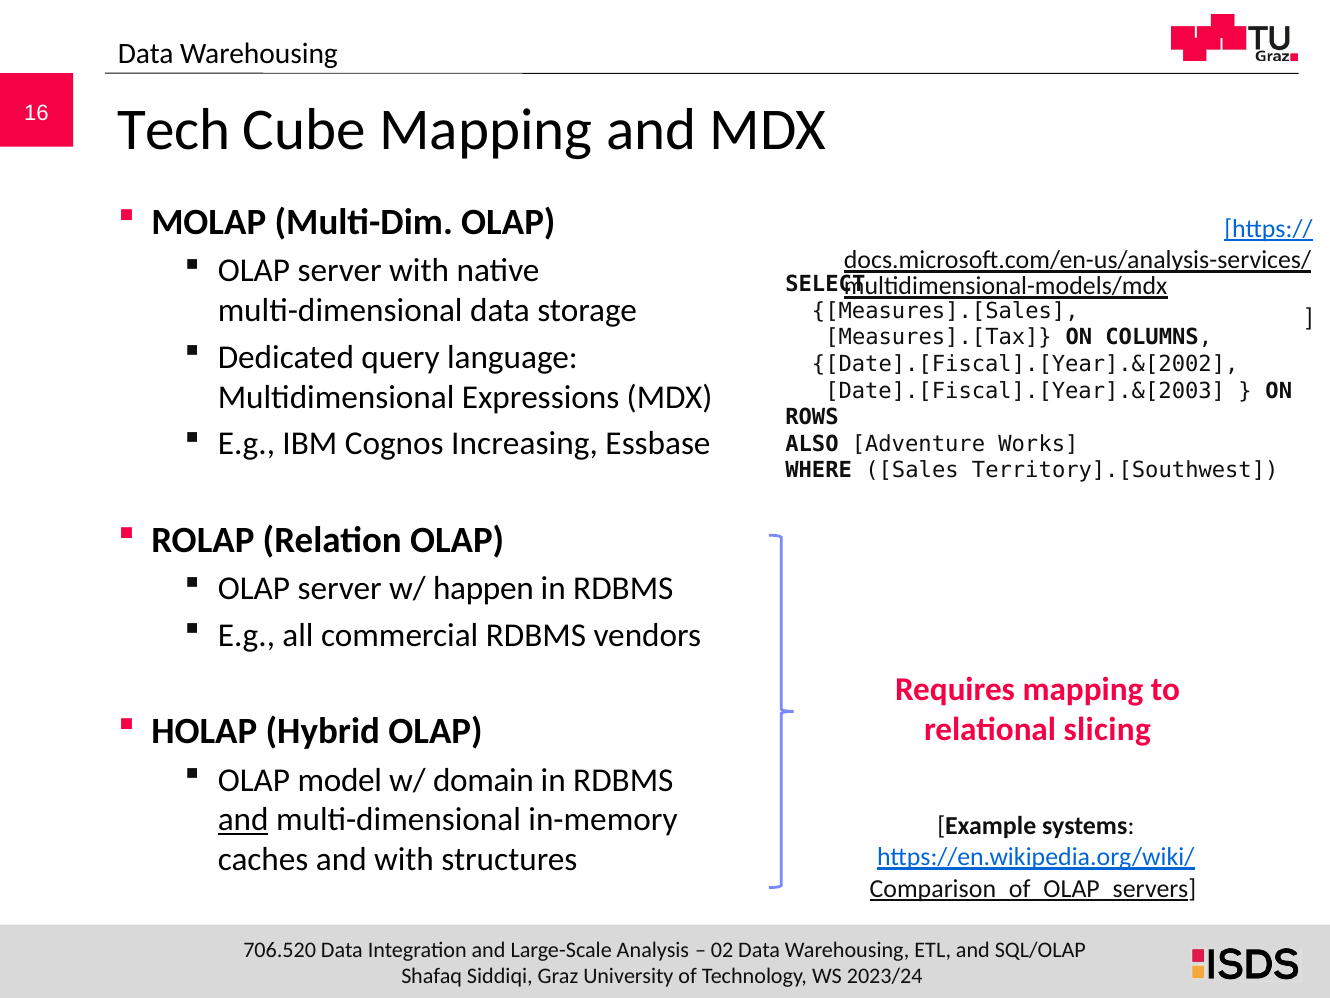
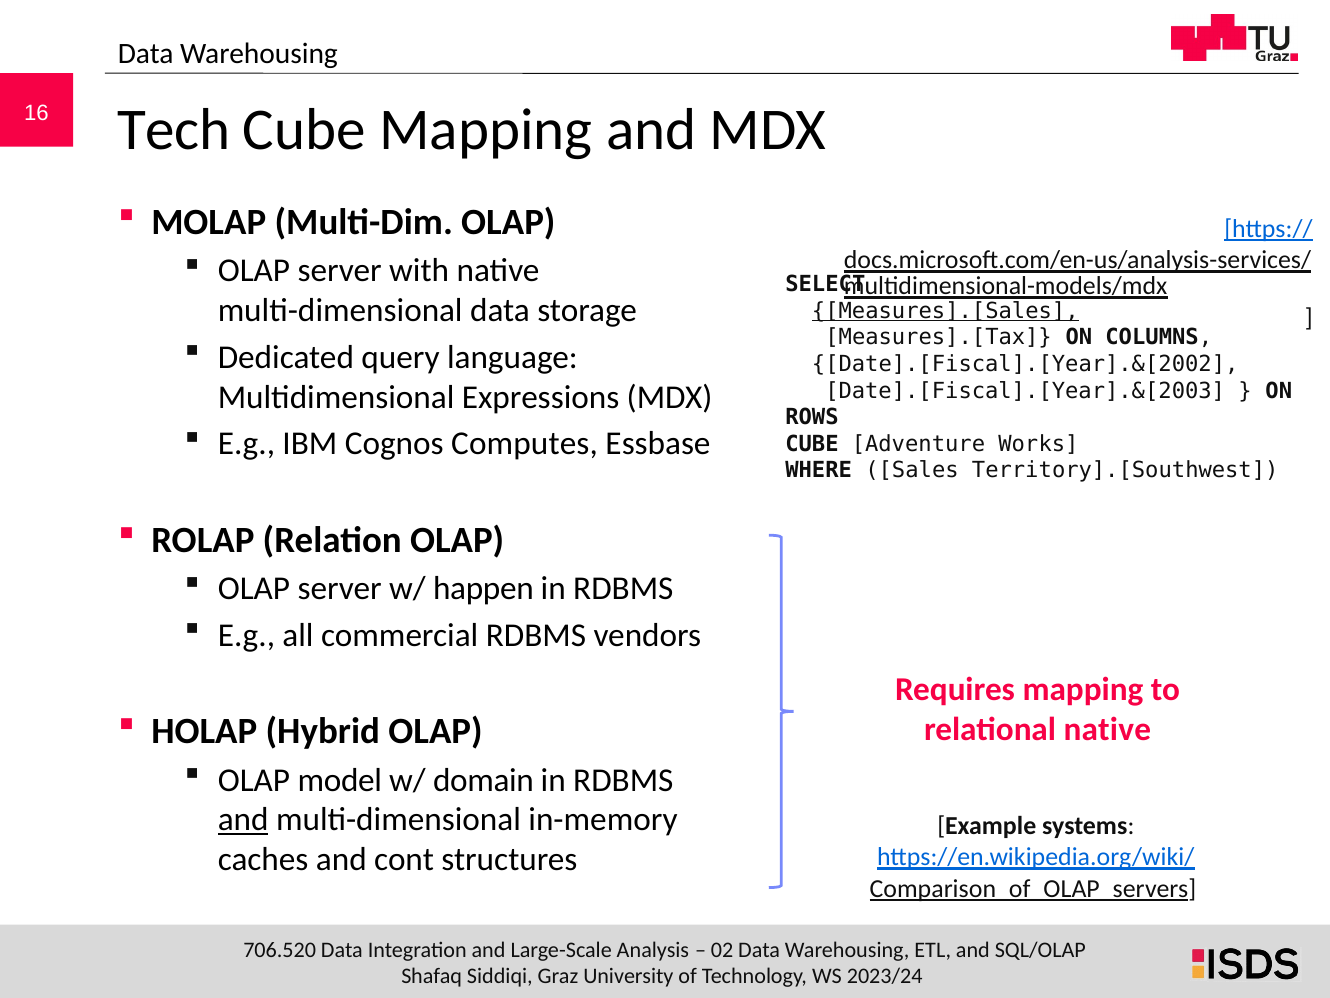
Measures].[Sales underline: none -> present (945, 311)
Increasing: Increasing -> Computes (525, 443)
ALSO: ALSO -> CUBE (812, 444)
relational slicing: slicing -> native (1107, 729)
and with: with -> cont (404, 859)
